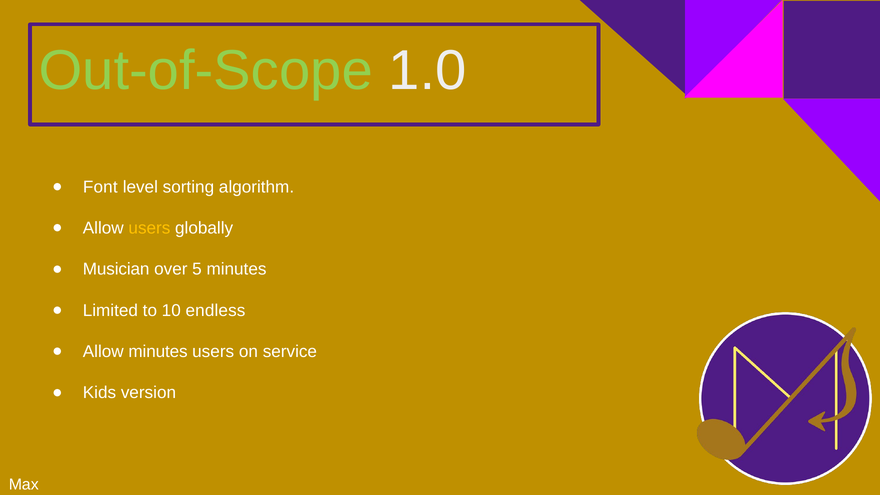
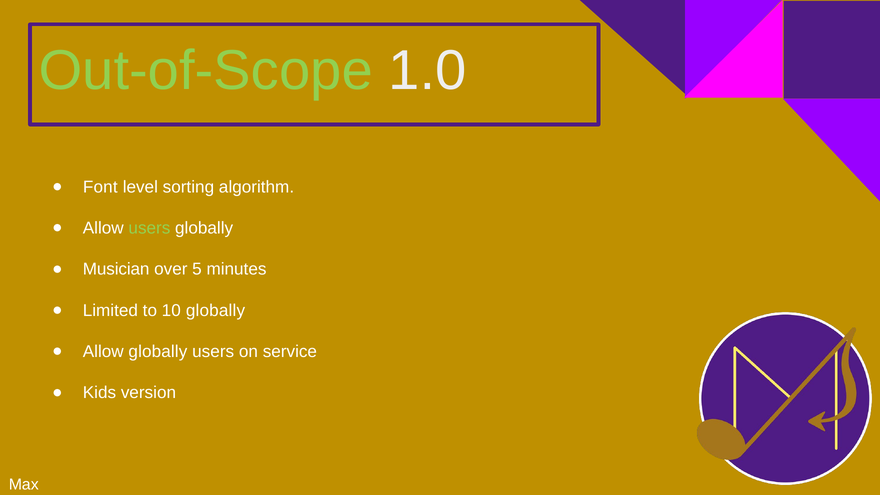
users colour: yellow -> light green (149, 228)
10 endless: endless -> globally (215, 310)
Allow minutes: minutes -> globally (158, 352)
